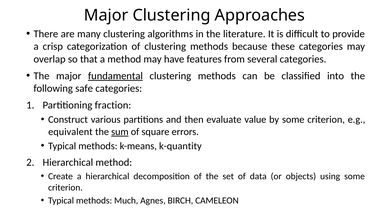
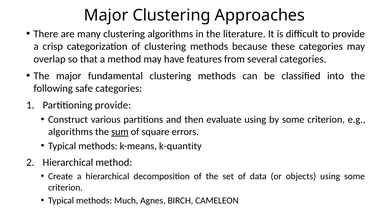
fundamental underline: present -> none (115, 76)
Partitioning fraction: fraction -> provide (113, 105)
evaluate value: value -> using (255, 119)
equivalent: equivalent -> algorithms (70, 132)
